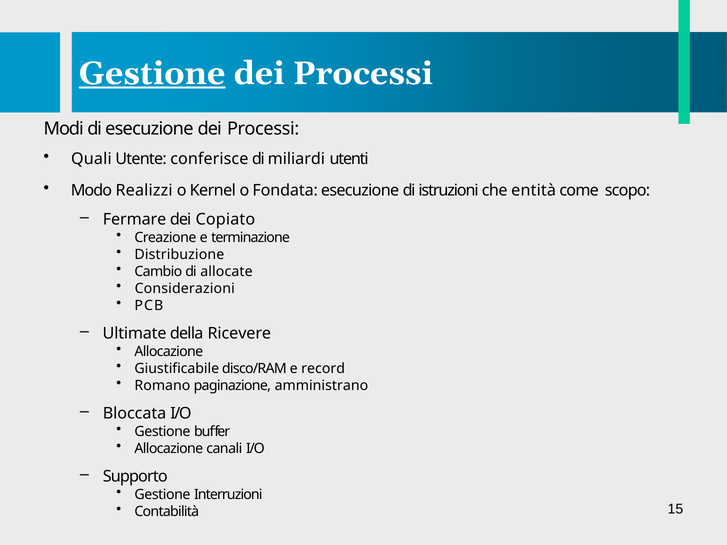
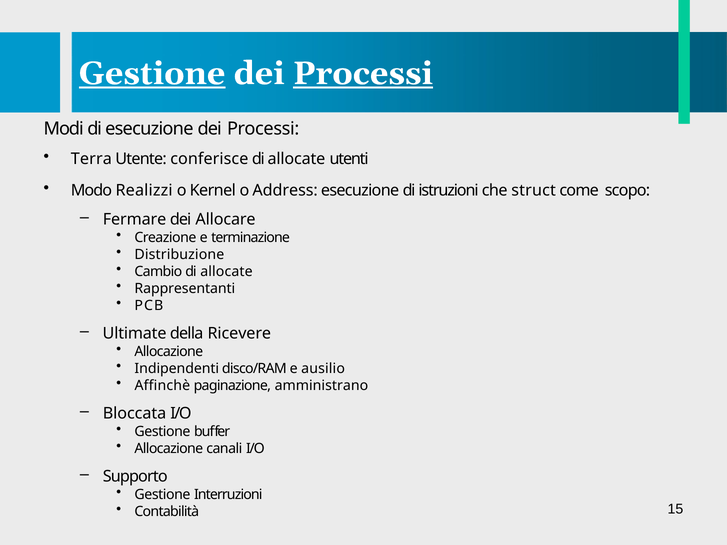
Processi underline: none -> present (363, 73)
Quali: Quali -> Terra (91, 159)
miliardi: miliardi -> allocate (296, 159)
Fondata: Fondata -> Address (285, 190)
entità: entità -> struct (534, 190)
Copiato: Copiato -> Allocare (226, 220)
Considerazioni: Considerazioni -> Rappresentanti (185, 289)
Giustificabile: Giustificabile -> Indipendenti (177, 369)
record: record -> ausilio (323, 369)
Romano: Romano -> Affinchè (162, 386)
